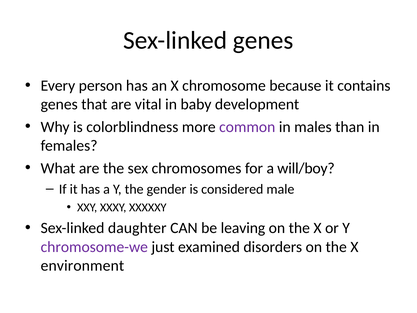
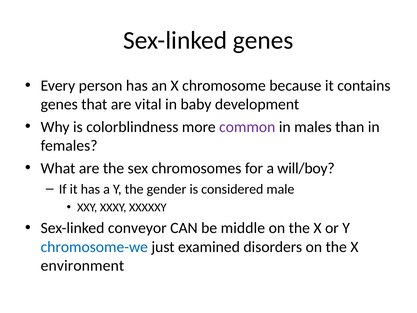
daughter: daughter -> conveyor (137, 228)
leaving: leaving -> middle (243, 228)
chromosome-we colour: purple -> blue (94, 247)
